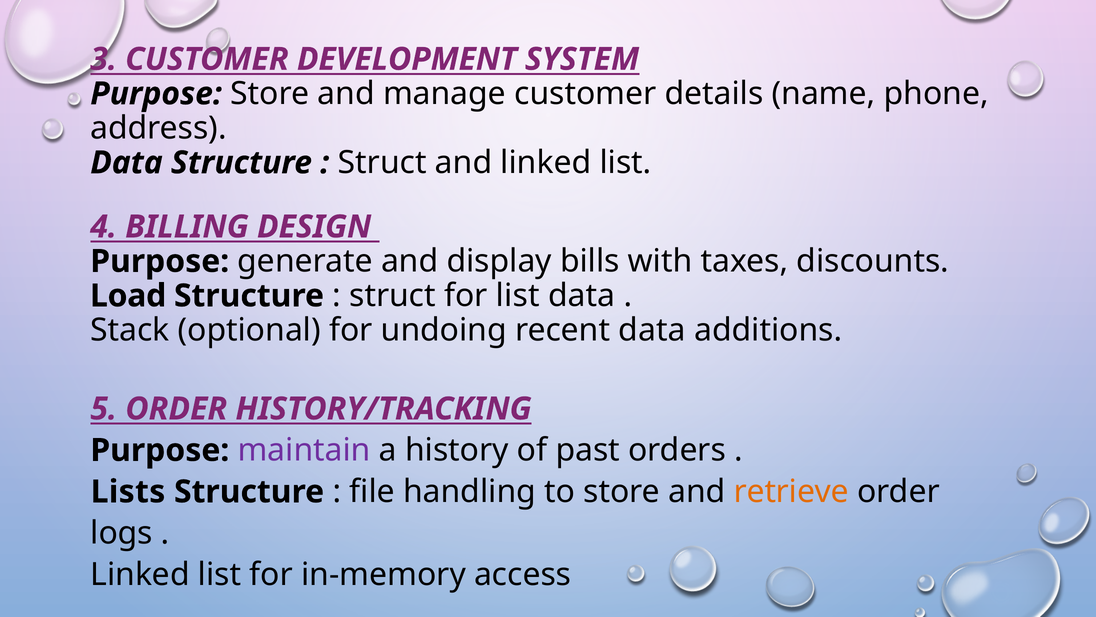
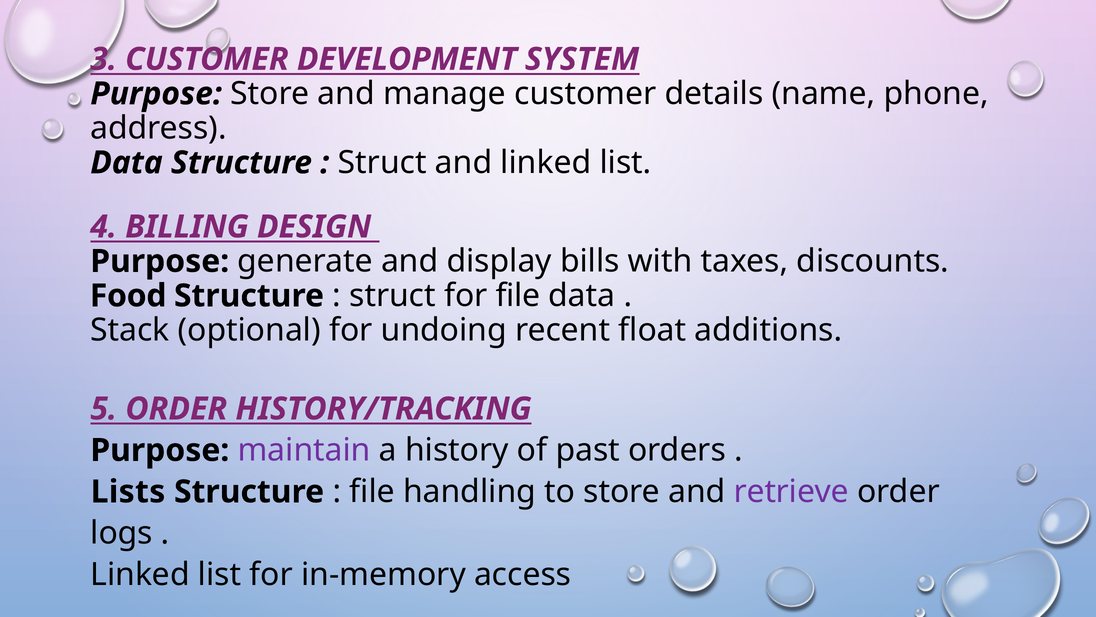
Load: Load -> Food (128, 296)
for list: list -> file (518, 296)
recent data: data -> float (652, 330)
retrieve colour: orange -> purple (791, 491)
